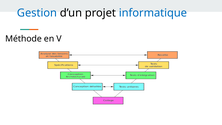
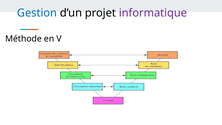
informatique colour: blue -> purple (153, 13)
